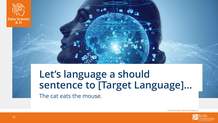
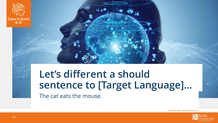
Let’s language: language -> different (85, 74)
